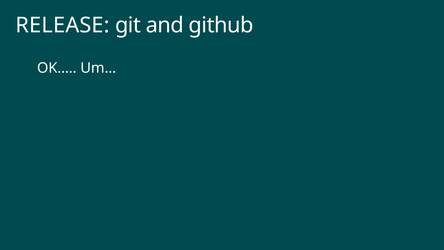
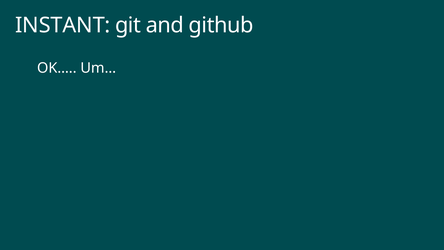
RELEASE: RELEASE -> INSTANT (63, 25)
